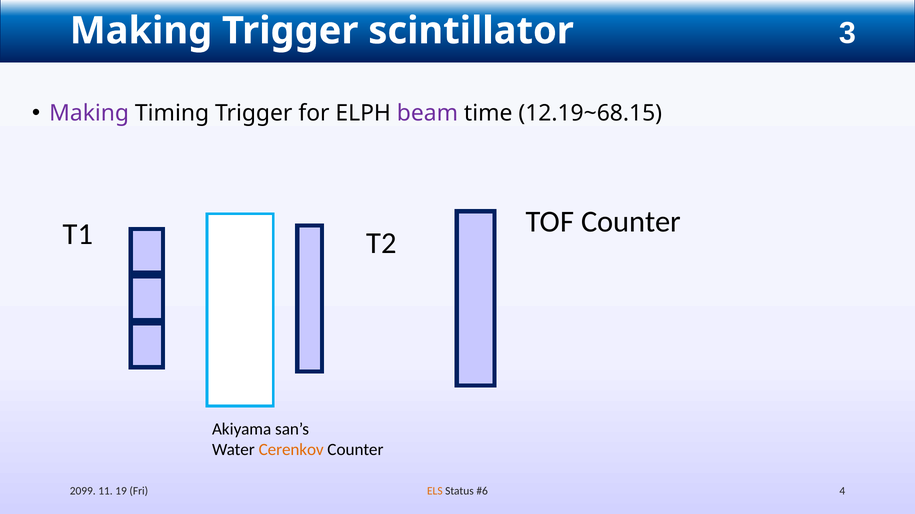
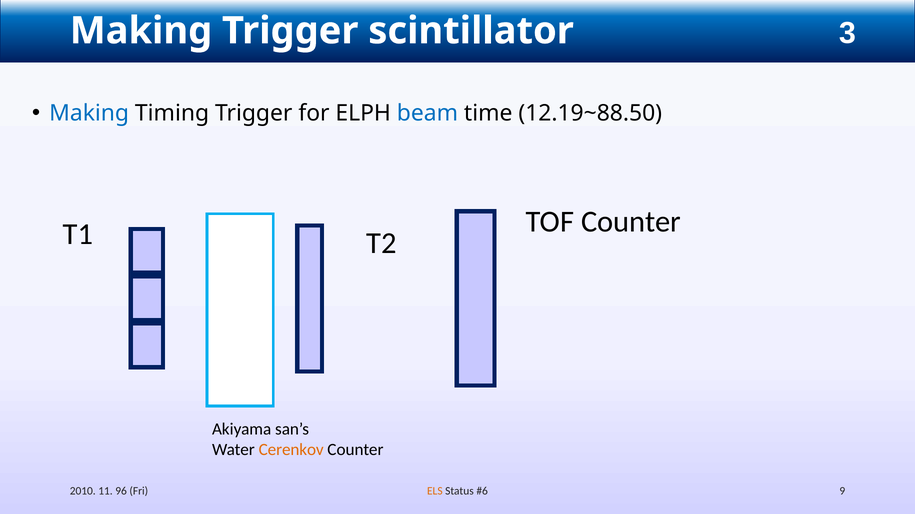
Making colour: purple -> blue (89, 113)
beam colour: purple -> blue (427, 113)
12.19~68.15: 12.19~68.15 -> 12.19~88.50 (590, 113)
2099: 2099 -> 2010 (83, 492)
19: 19 -> 96 (121, 492)
4: 4 -> 9 (842, 491)
